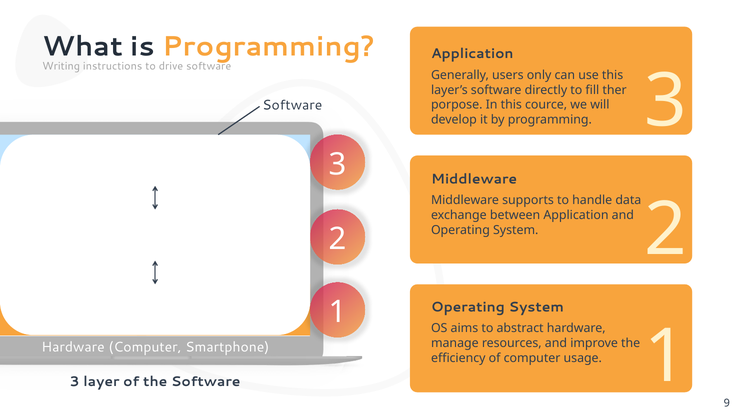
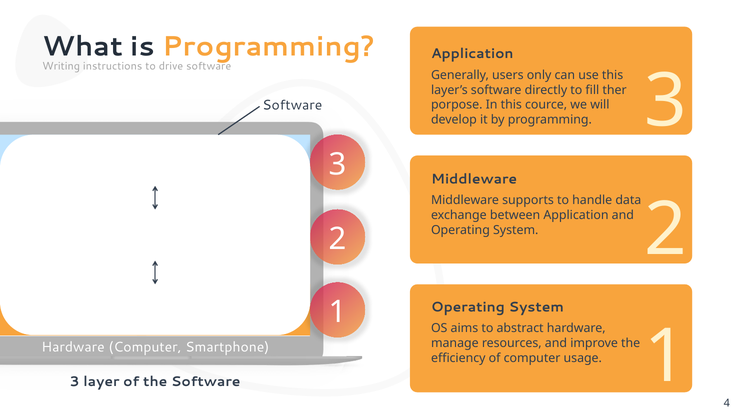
9: 9 -> 4 (727, 403)
